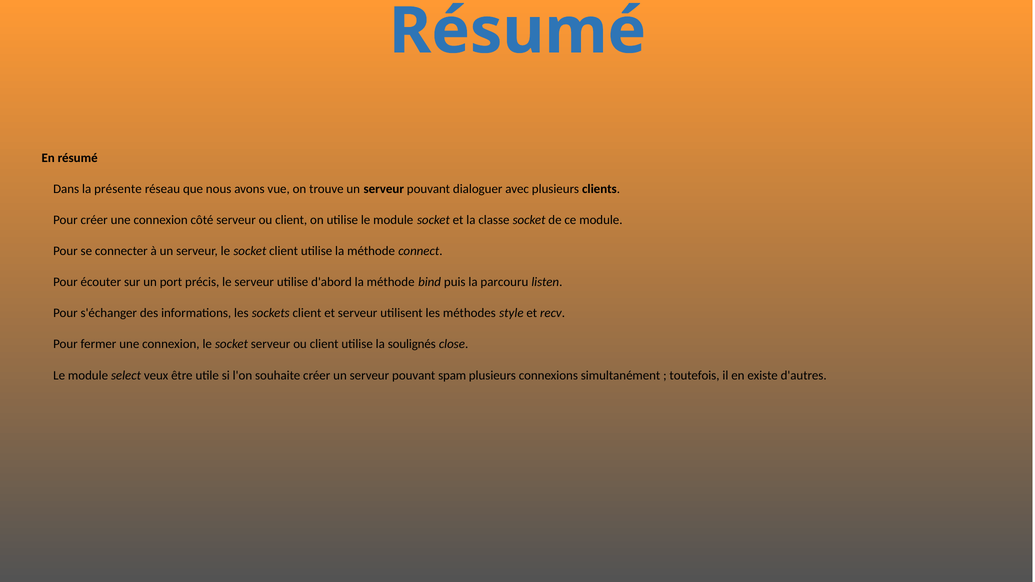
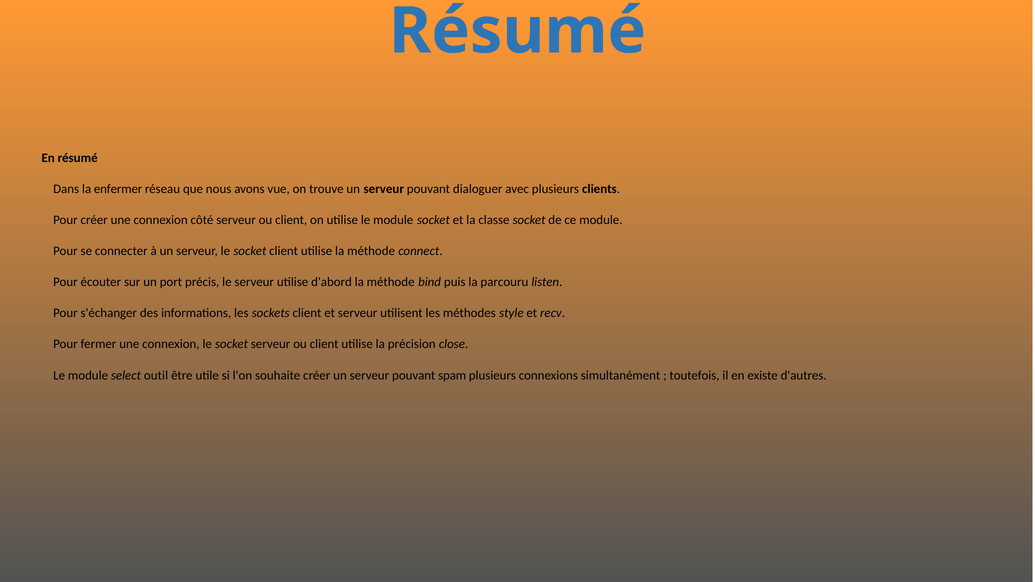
présente: présente -> enfermer (118, 189)
soulignés: soulignés -> précision (412, 344)
veux: veux -> outil (156, 375)
